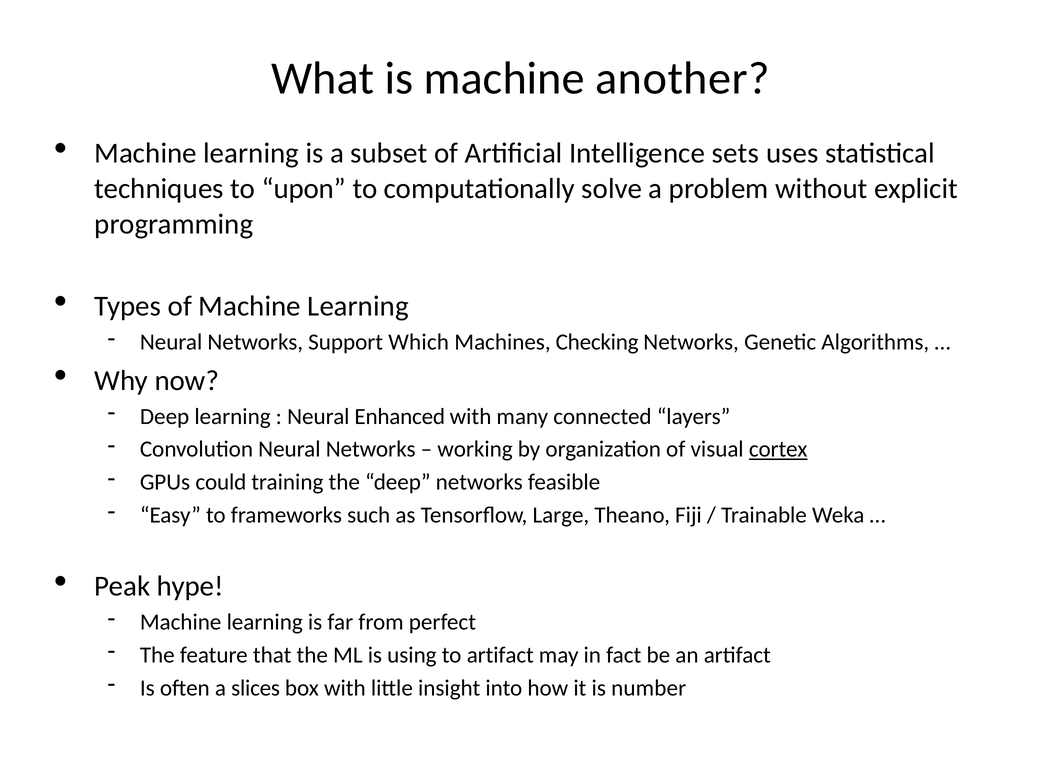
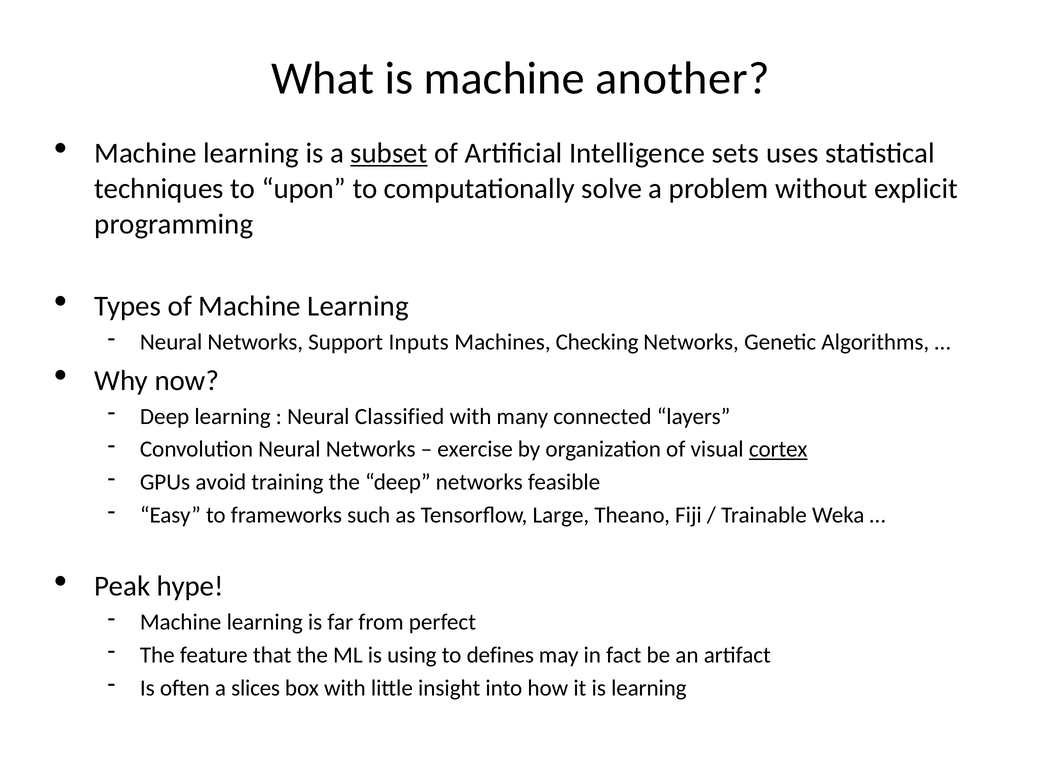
subset underline: none -> present (389, 153)
Which: Which -> Inputs (419, 343)
Enhanced: Enhanced -> Classified (400, 417)
working: working -> exercise (475, 450)
could: could -> avoid (221, 483)
to artifact: artifact -> defines (500, 656)
is number: number -> learning (649, 688)
